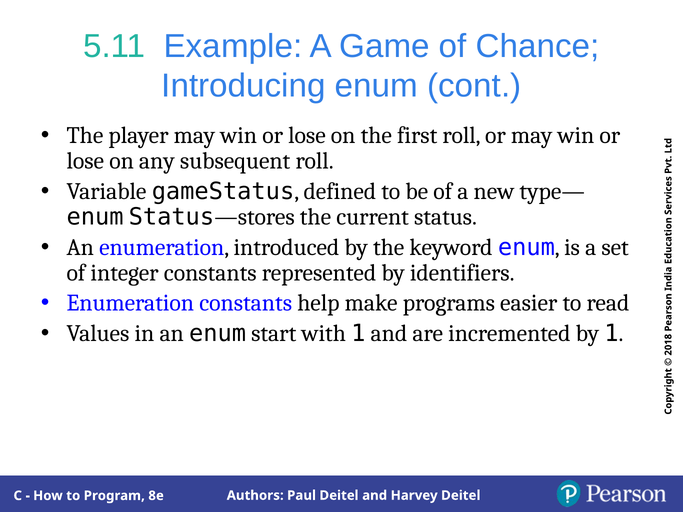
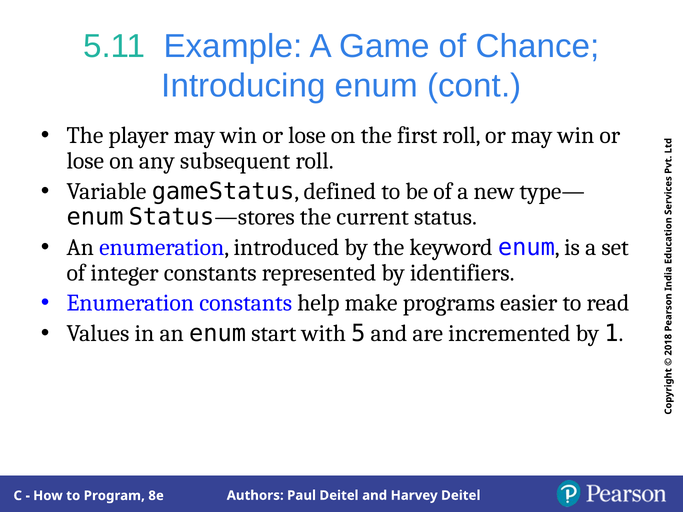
with 1: 1 -> 5 (358, 334)
